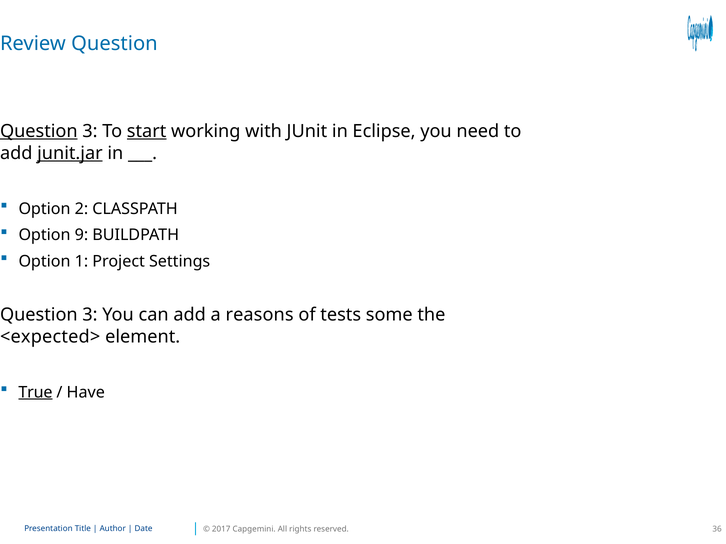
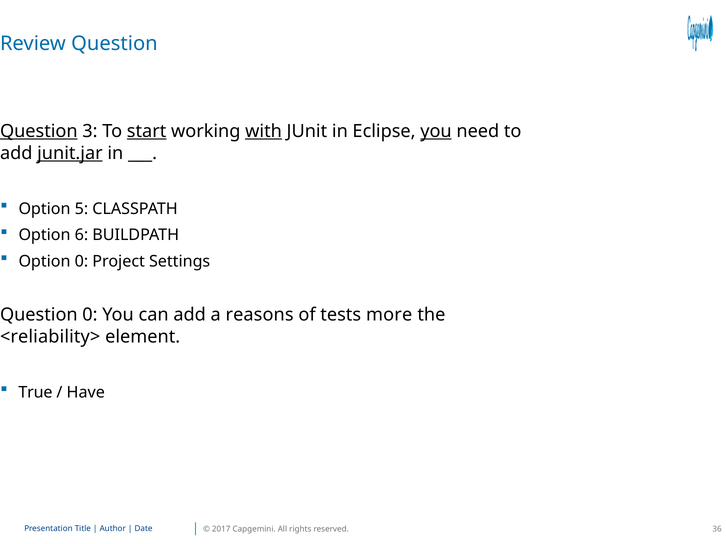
with underline: none -> present (264, 131)
you underline: none -> present (436, 131)
2: 2 -> 5 (81, 209)
9: 9 -> 6 (81, 235)
Option 1: 1 -> 0 (81, 261)
3: 3 -> 0 (90, 315)
some: some -> more (389, 315)
<expected>: <expected> -> <reliability> (50, 337)
True underline: present -> none (35, 393)
